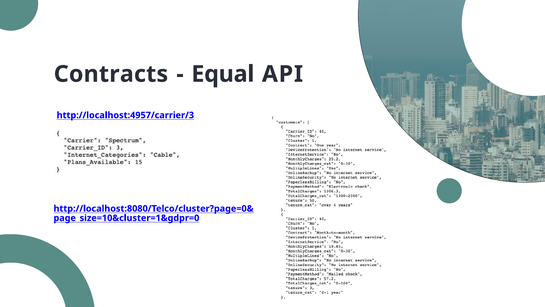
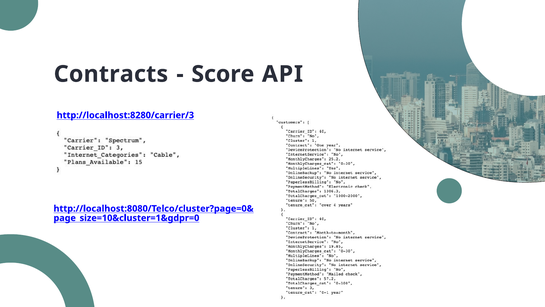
Equal: Equal -> Score (223, 74)
http://localhost:4957/carrier/3: http://localhost:4957/carrier/3 -> http://localhost:8280/carrier/3 (125, 115)
